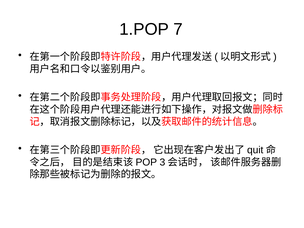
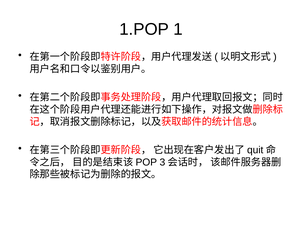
7: 7 -> 1 (178, 29)
